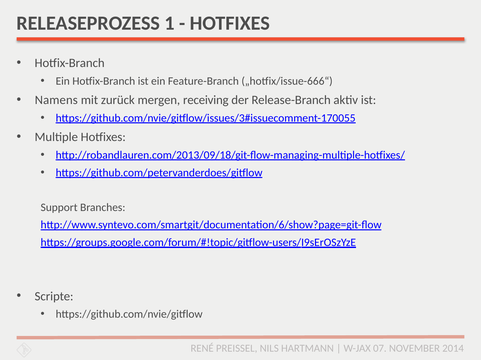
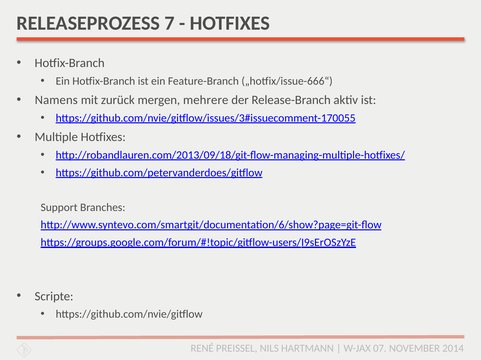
1: 1 -> 7 (170, 23)
receiving: receiving -> mehrere (206, 100)
